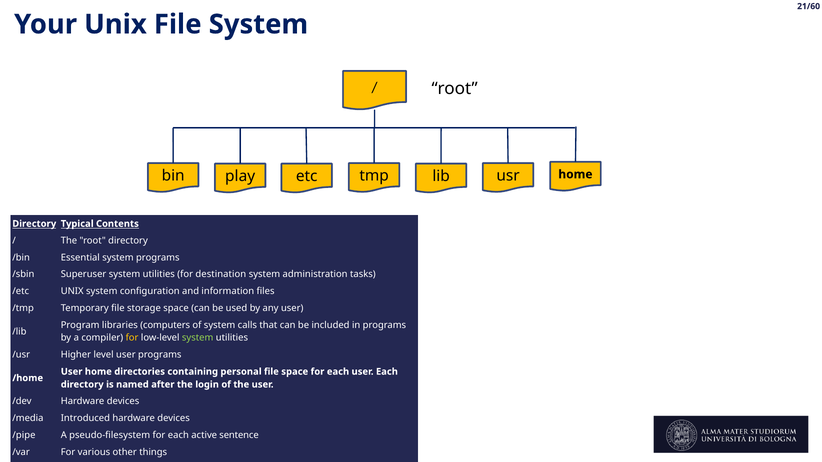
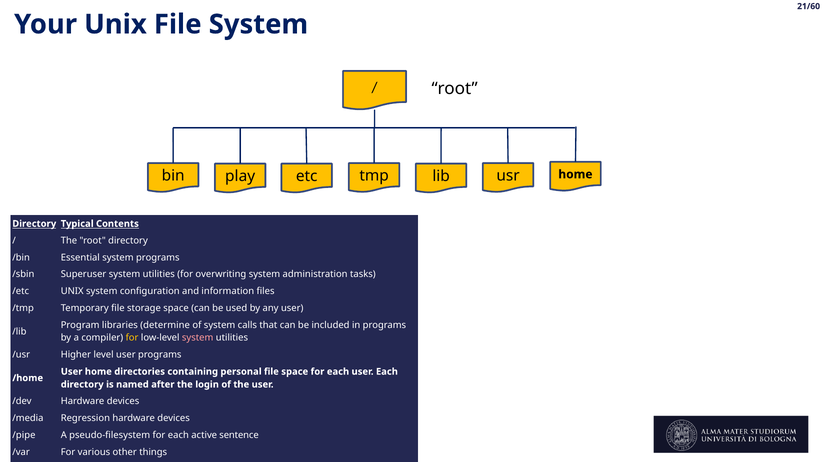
destination: destination -> overwriting (221, 275)
computers: computers -> determine (165, 325)
system colour: light green -> pink (198, 338)
Introduced: Introduced -> Regression (85, 419)
